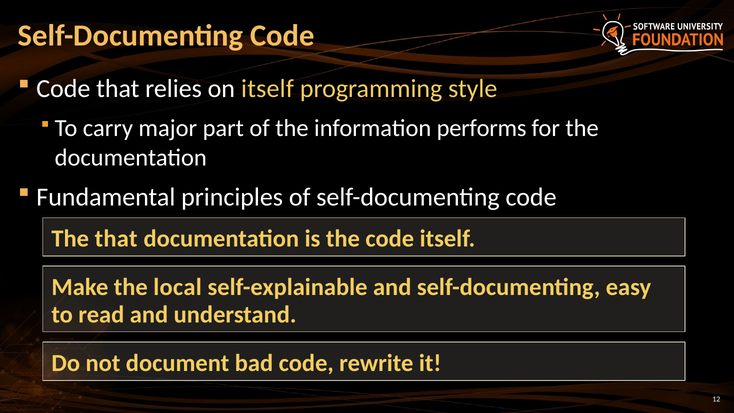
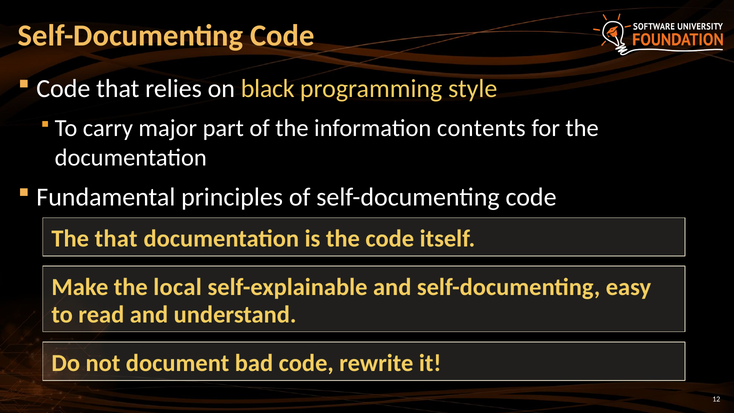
on itself: itself -> black (268, 89)
performs: performs -> contents (481, 128)
